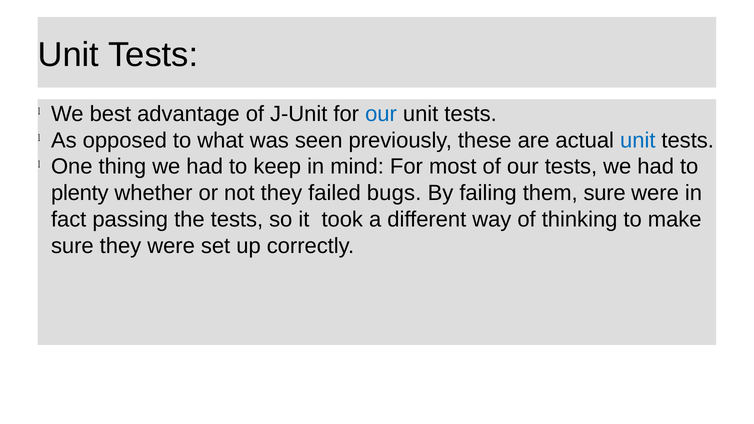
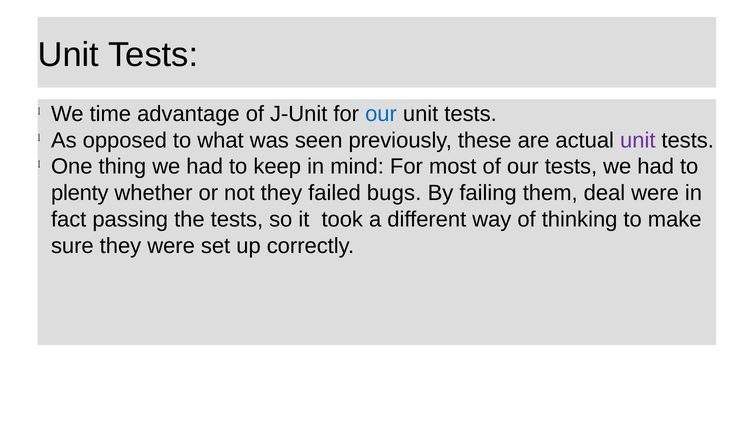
best: best -> time (110, 114)
unit colour: blue -> purple (638, 140)
them sure: sure -> deal (604, 193)
